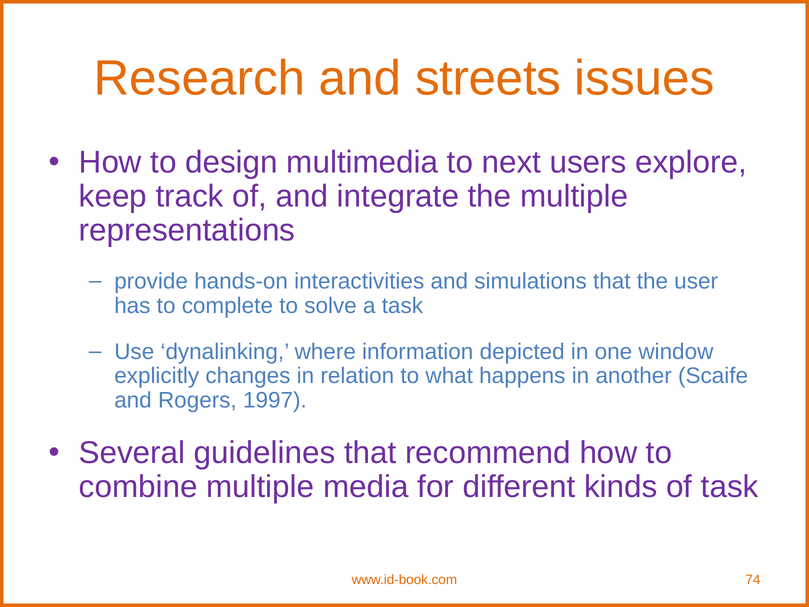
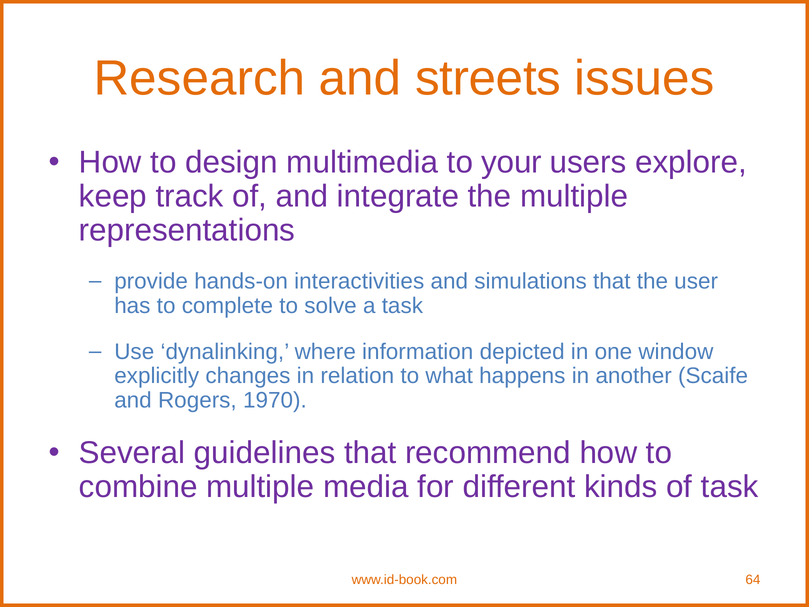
next: next -> your (512, 162)
1997: 1997 -> 1970 (275, 400)
74: 74 -> 64 (753, 579)
